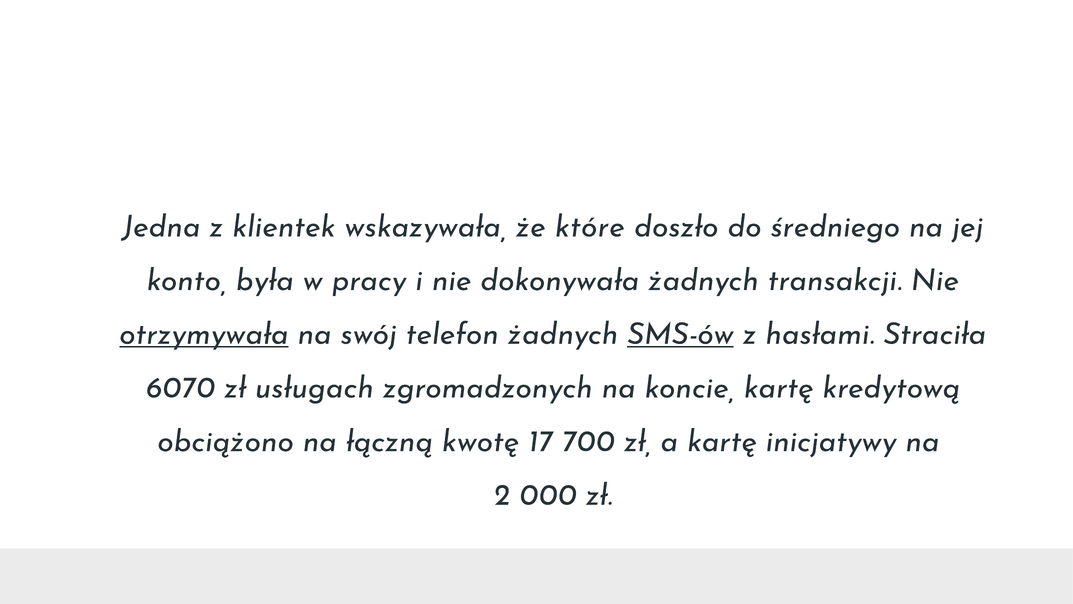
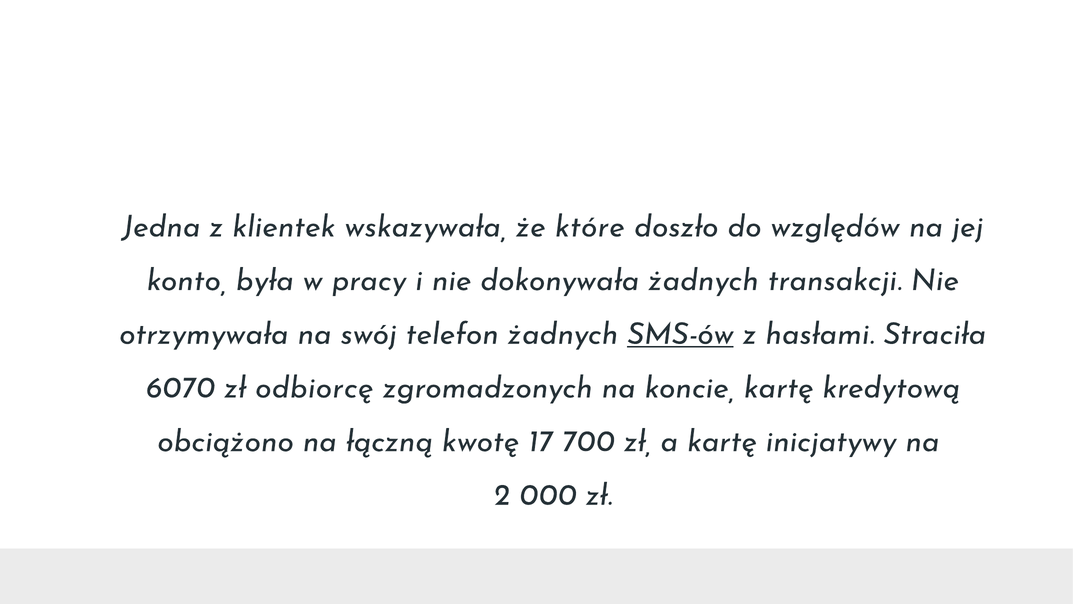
średniego: średniego -> względów (835, 226)
otrzymywała underline: present -> none (204, 334)
usługach: usługach -> odbiorcę (314, 387)
